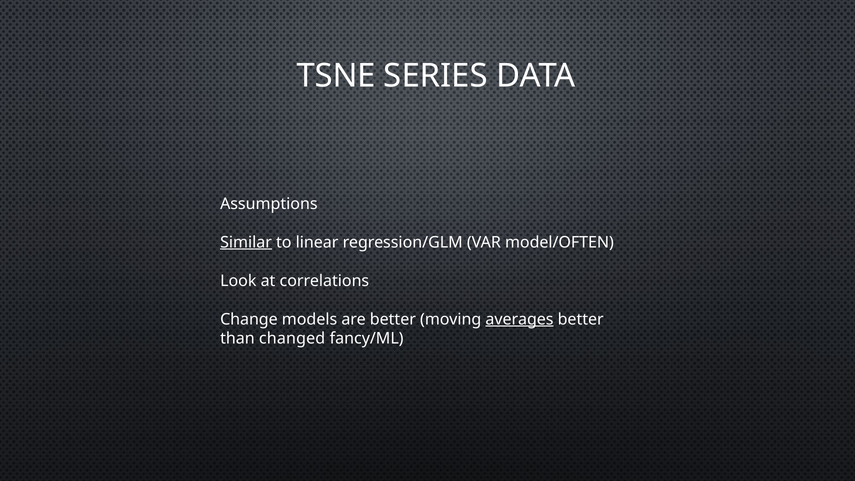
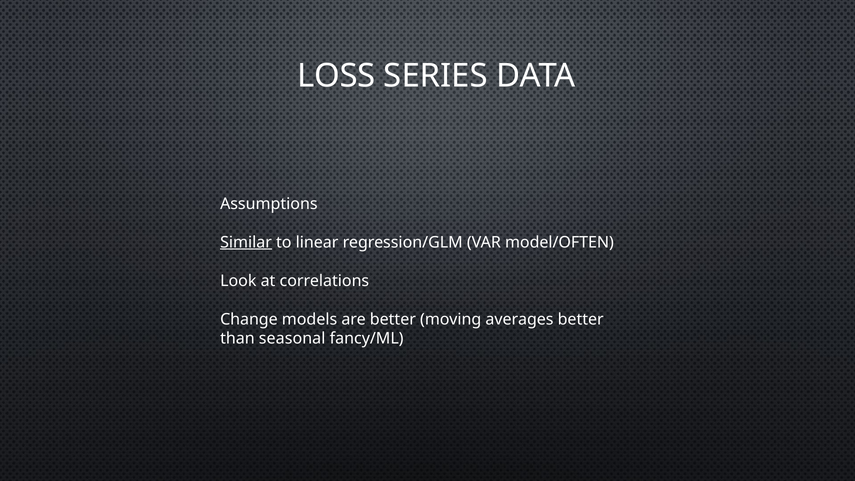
TSNE: TSNE -> LOSS (336, 76)
averages underline: present -> none (520, 319)
changed: changed -> seasonal (292, 338)
